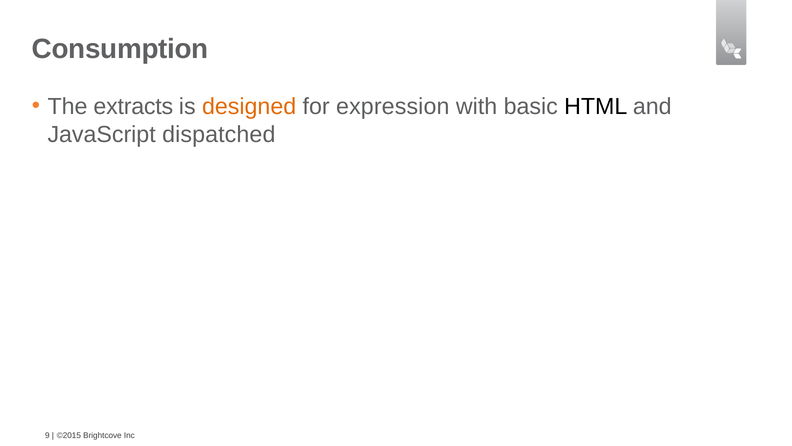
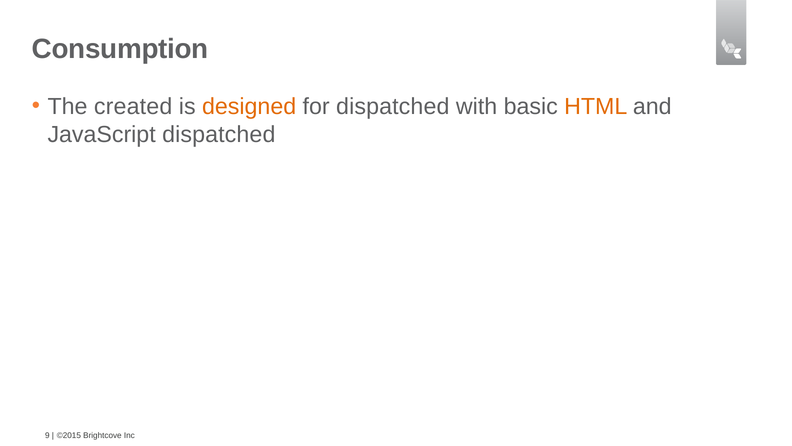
extracts: extracts -> created (133, 106)
for expression: expression -> dispatched (393, 106)
HTML colour: black -> orange (596, 106)
